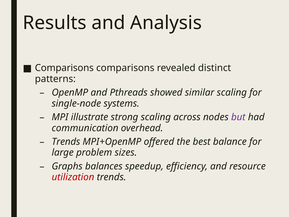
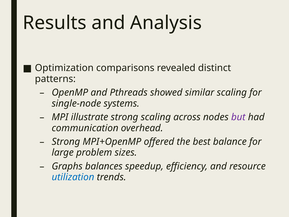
Comparisons: Comparisons -> Optimization (64, 68)
Trends: Trends -> Strong (66, 142)
utilization colour: red -> blue (73, 177)
